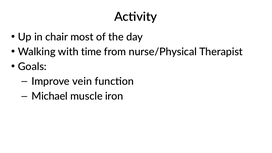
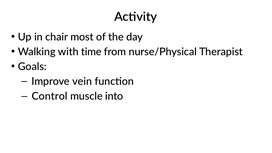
Michael: Michael -> Control (50, 96)
iron: iron -> into (114, 96)
